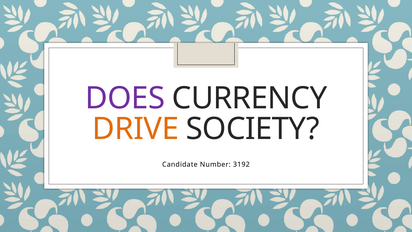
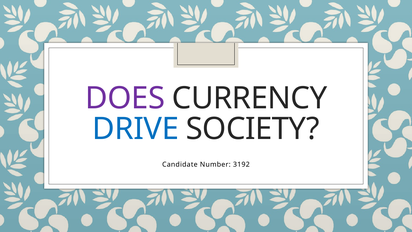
DRIVE colour: orange -> blue (136, 129)
